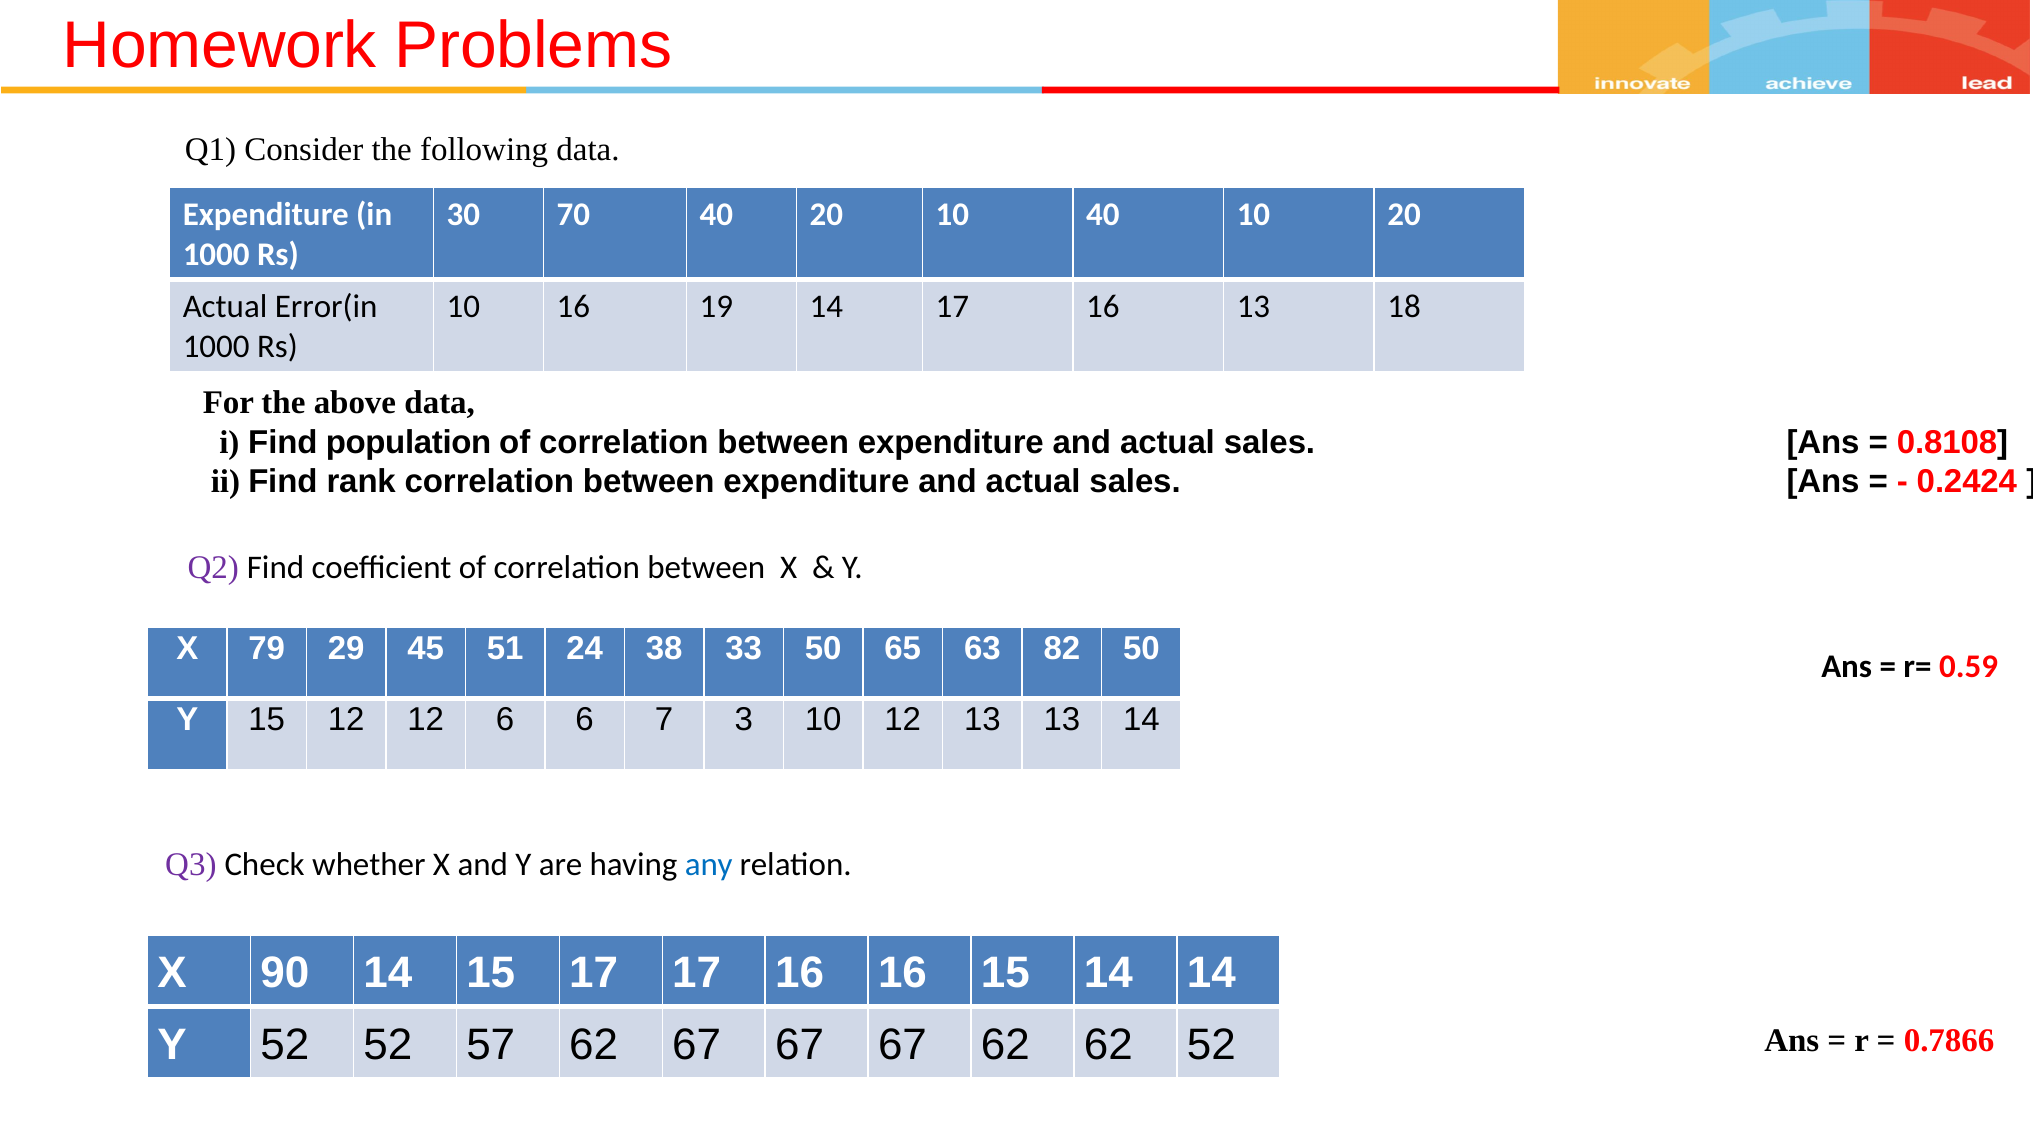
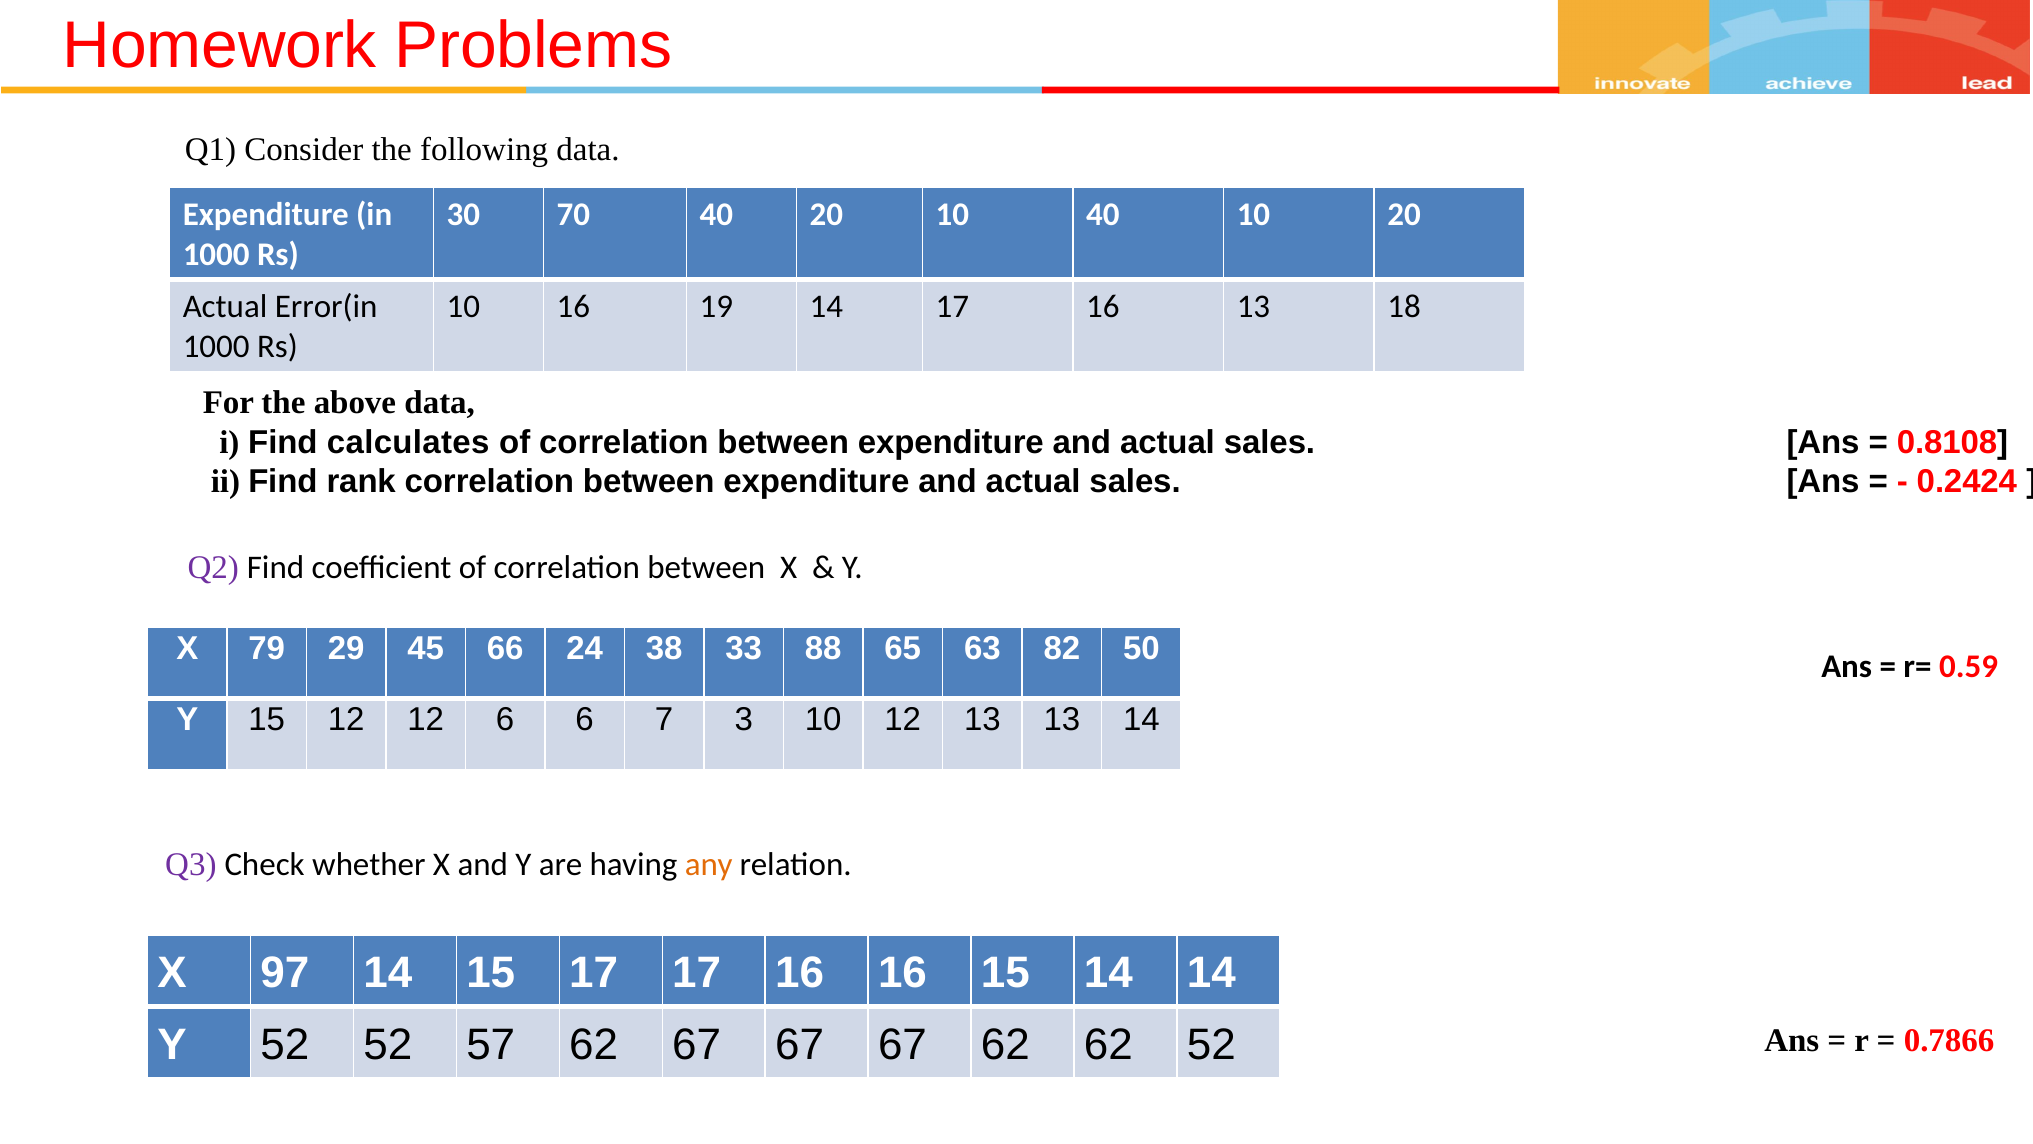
population: population -> calculates (408, 442)
51: 51 -> 66 (505, 649)
33 50: 50 -> 88 (823, 649)
any colour: blue -> orange (709, 865)
90: 90 -> 97 (285, 973)
